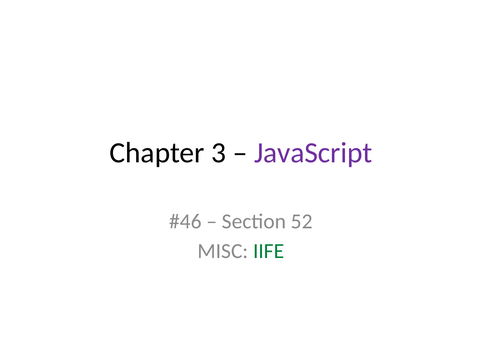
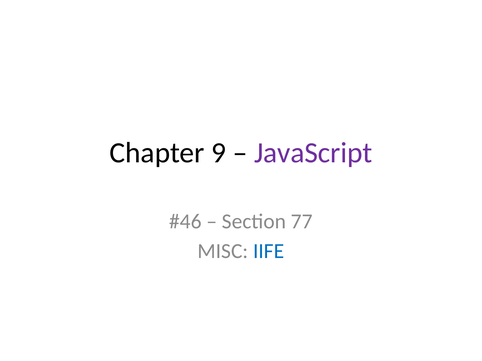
3: 3 -> 9 (219, 153)
52: 52 -> 77 (302, 222)
IIFE colour: green -> blue (269, 252)
